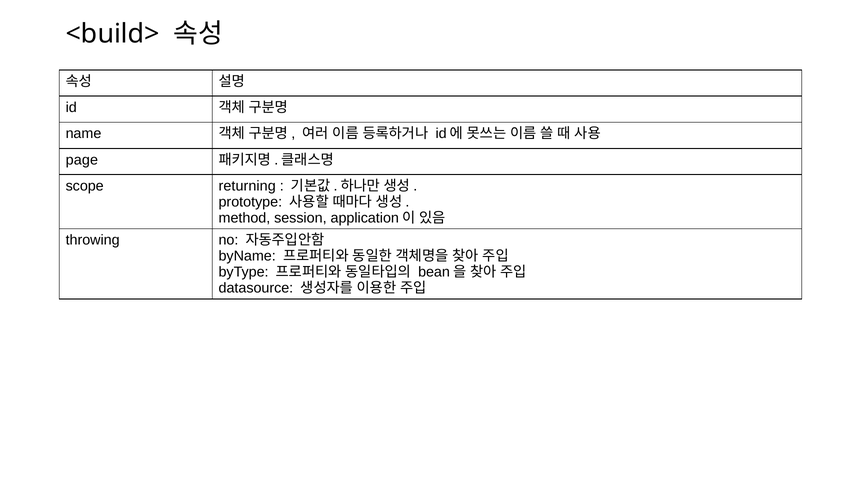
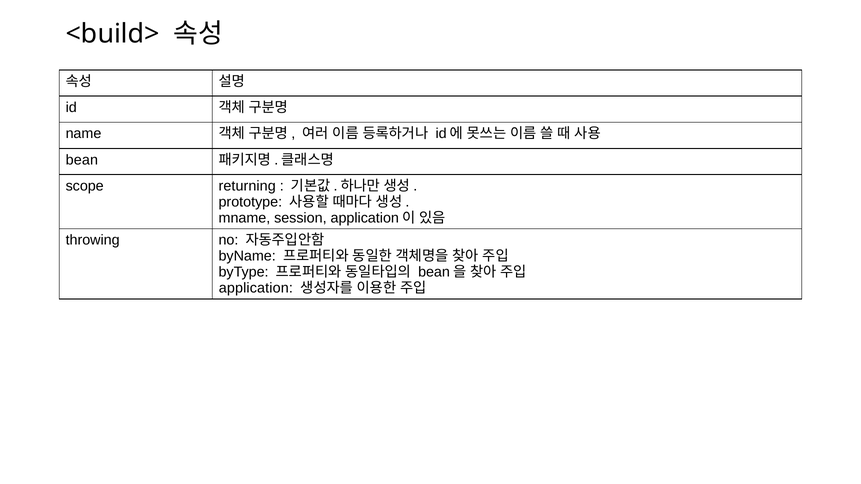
page: page -> bean (82, 160)
method: method -> mname (244, 218)
datasource: datasource -> application (256, 288)
